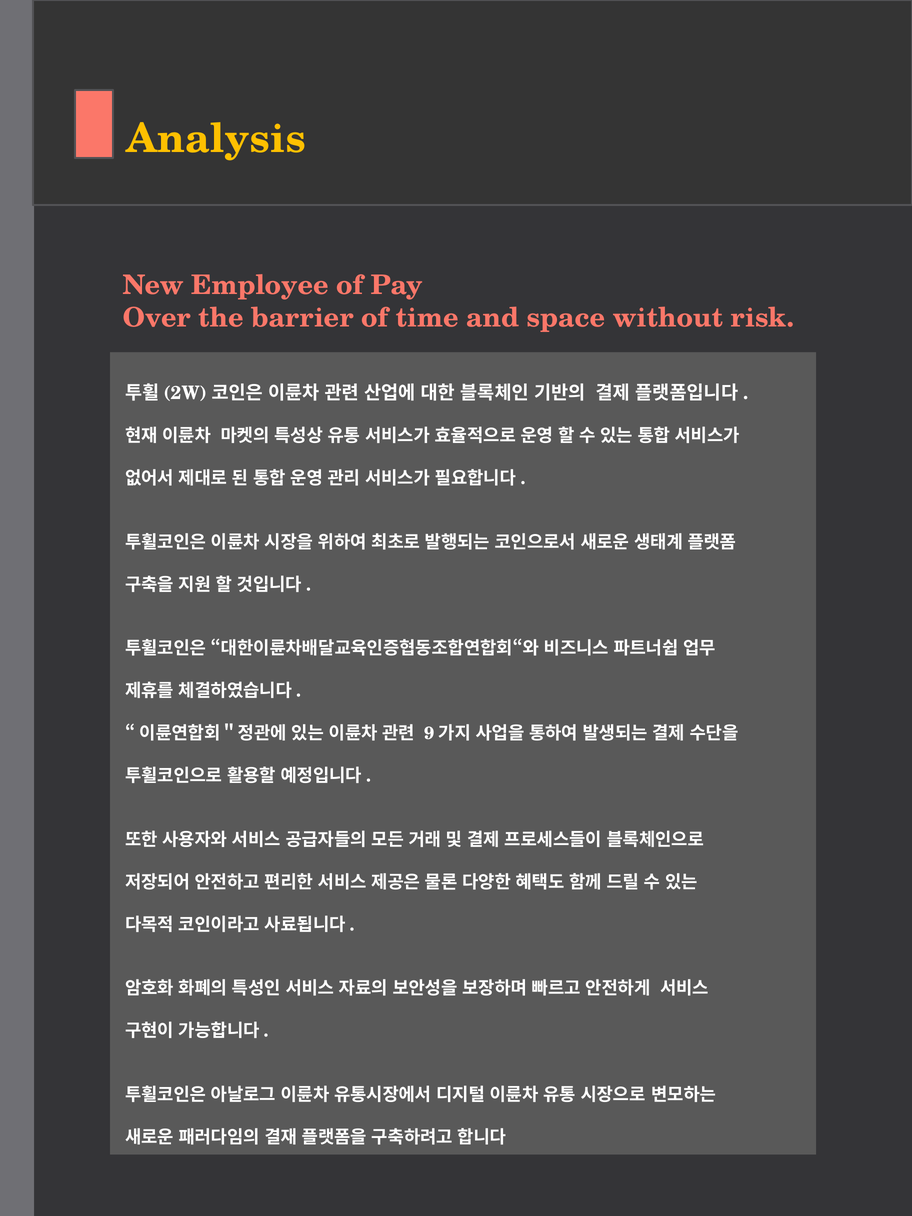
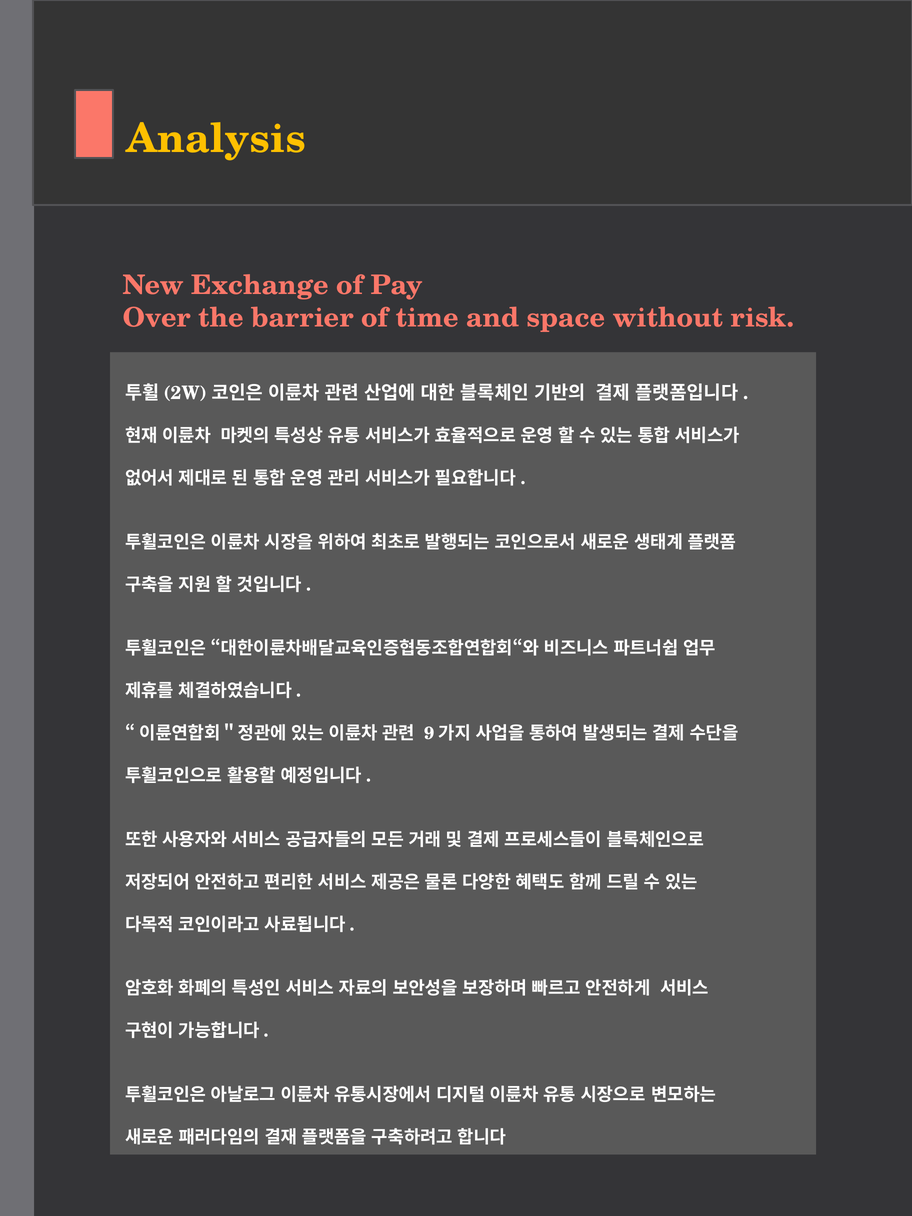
Employee: Employee -> Exchange (260, 286)
